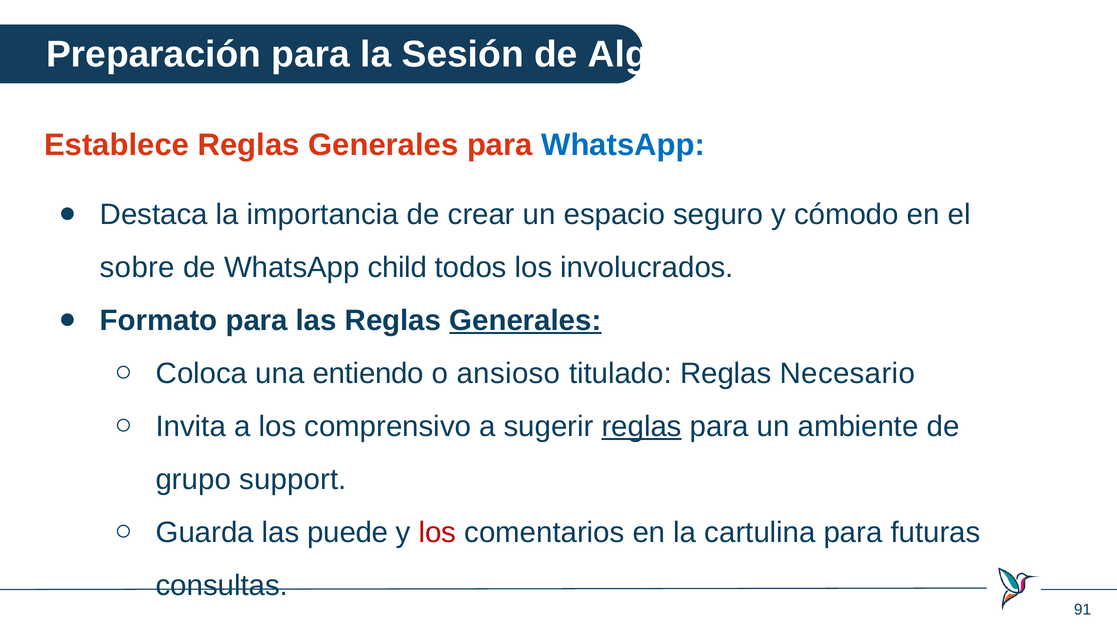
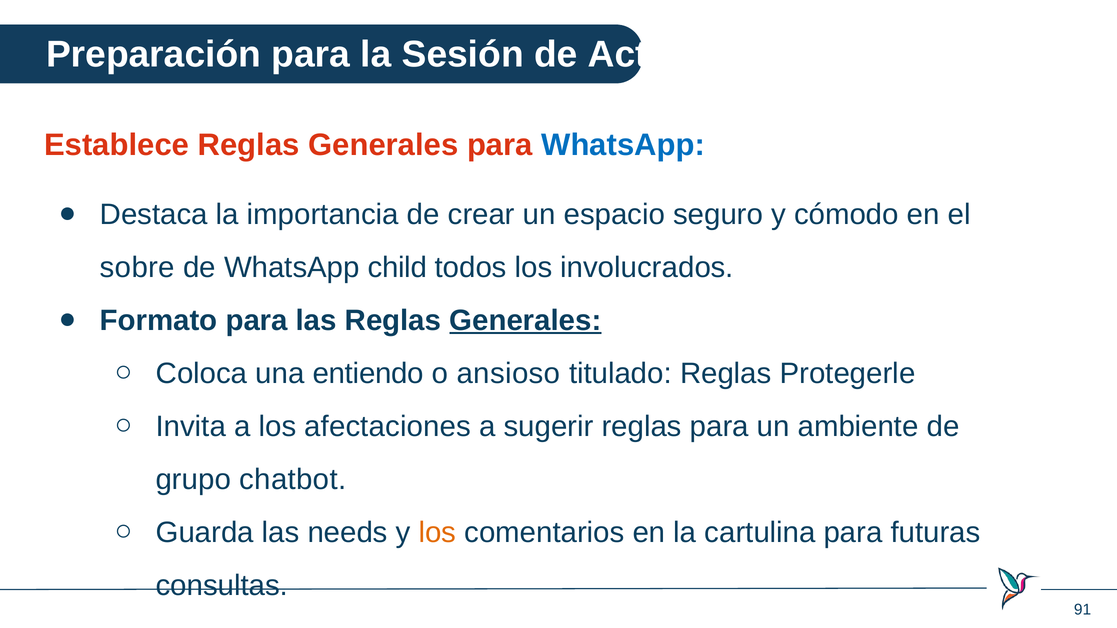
Algo: Algo -> Acto (629, 55)
Necesario: Necesario -> Protegerle (848, 374)
comprensivo: comprensivo -> afectaciones (388, 427)
reglas underline: present -> none (642, 427)
support: support -> chatbot (293, 480)
puede: puede -> needs (348, 533)
los colour: red -> orange (437, 533)
